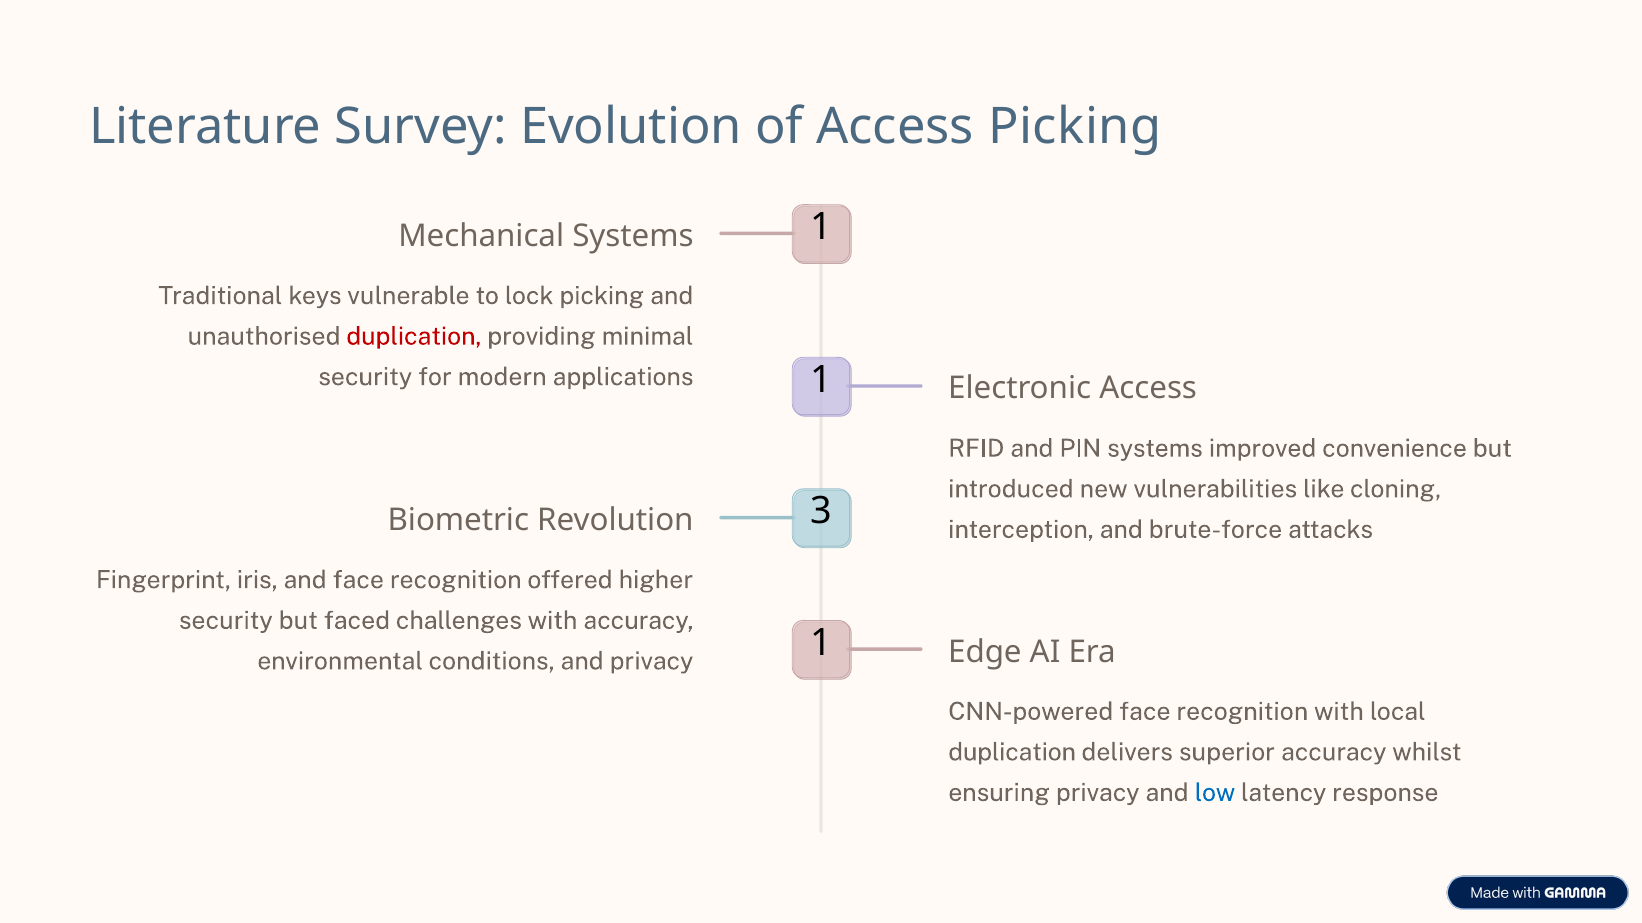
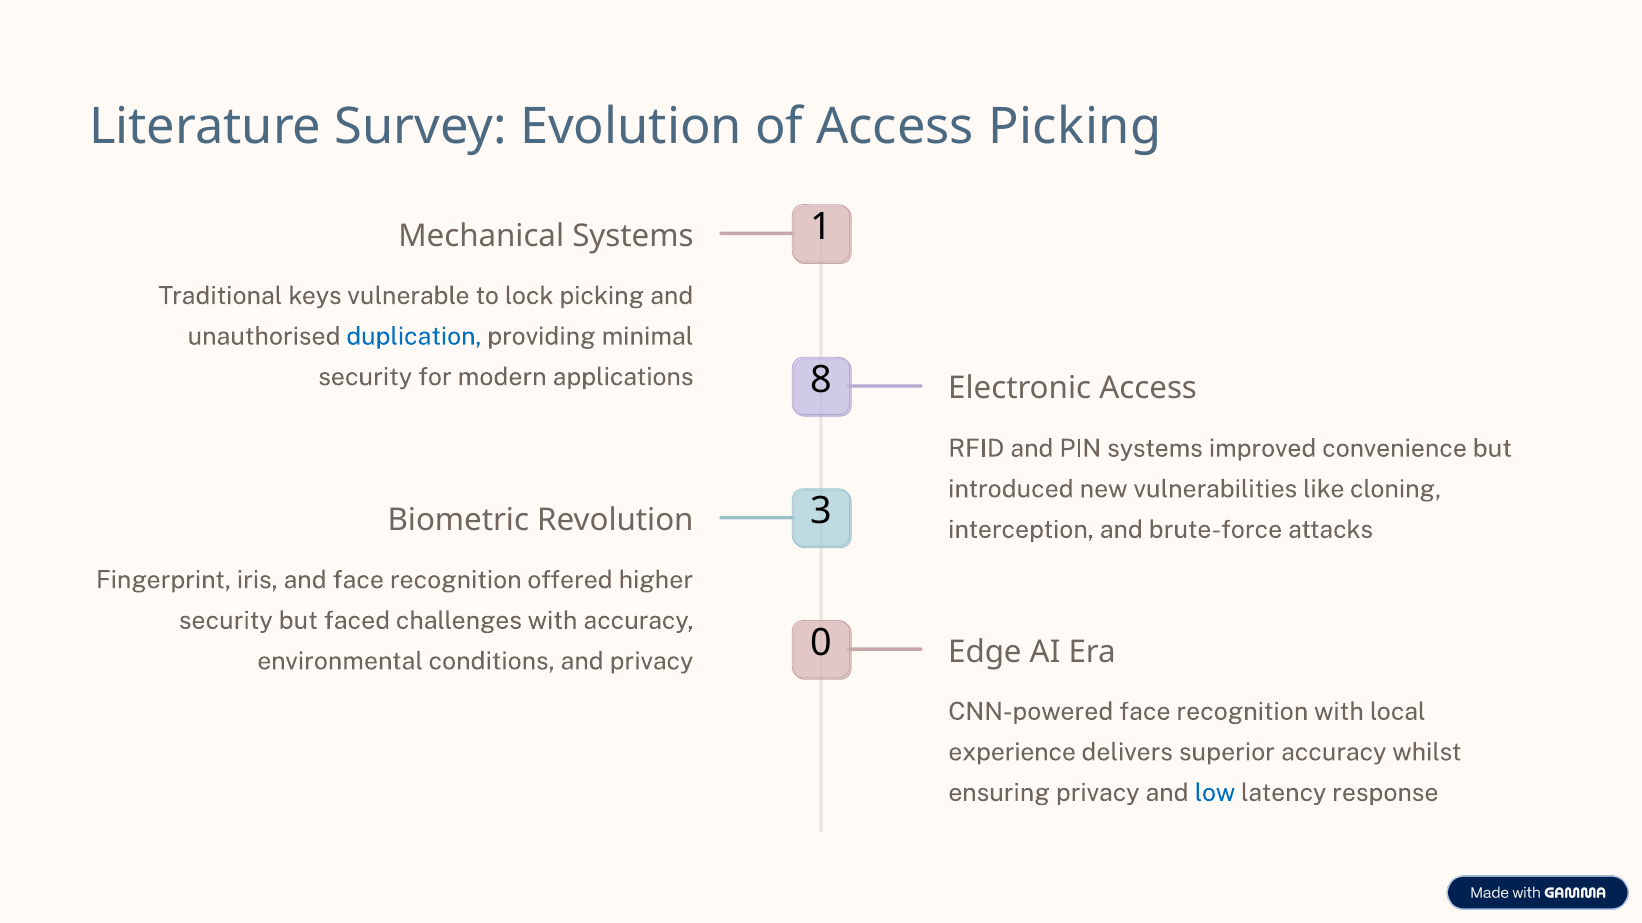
duplication colour: red -> blue (414, 337)
applications 1: 1 -> 8 (821, 380)
privacy 1: 1 -> 0 (821, 643)
duplication: duplication -> experience (1012, 753)
